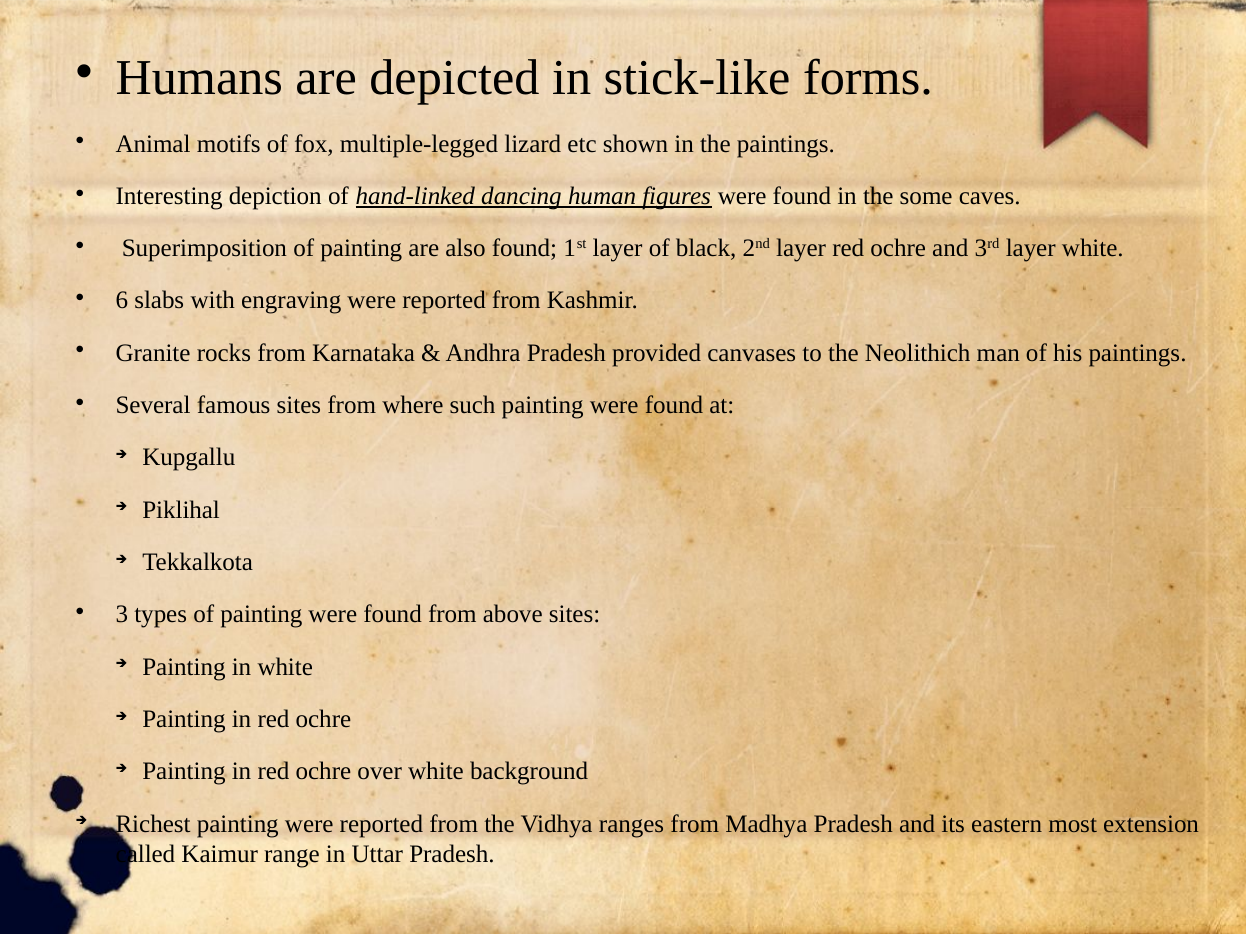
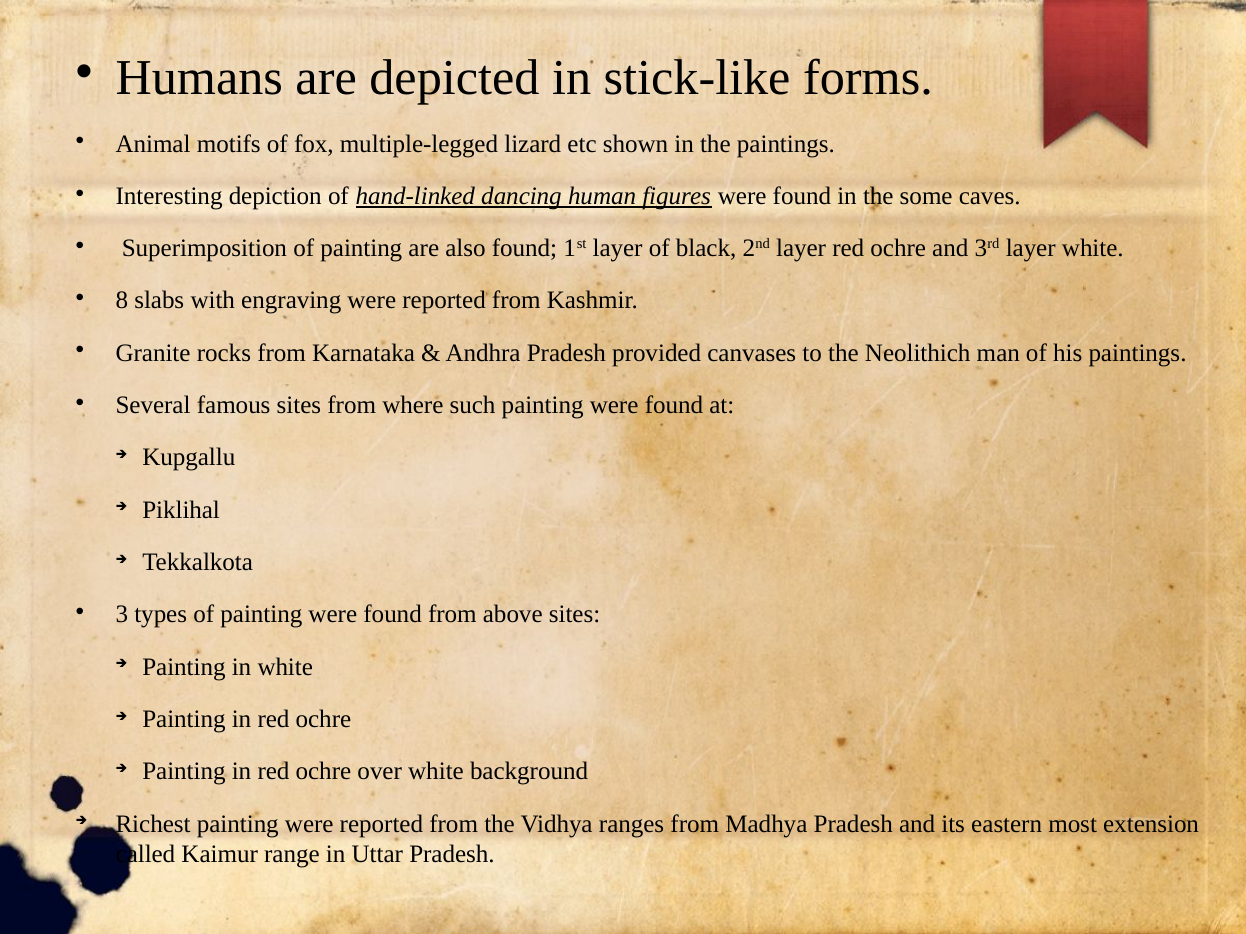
6: 6 -> 8 (122, 301)
